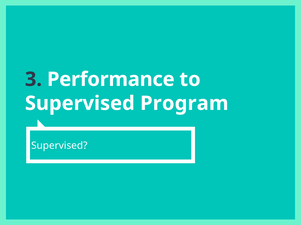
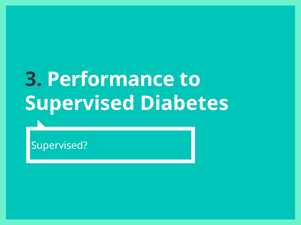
Program: Program -> Diabetes (184, 104)
